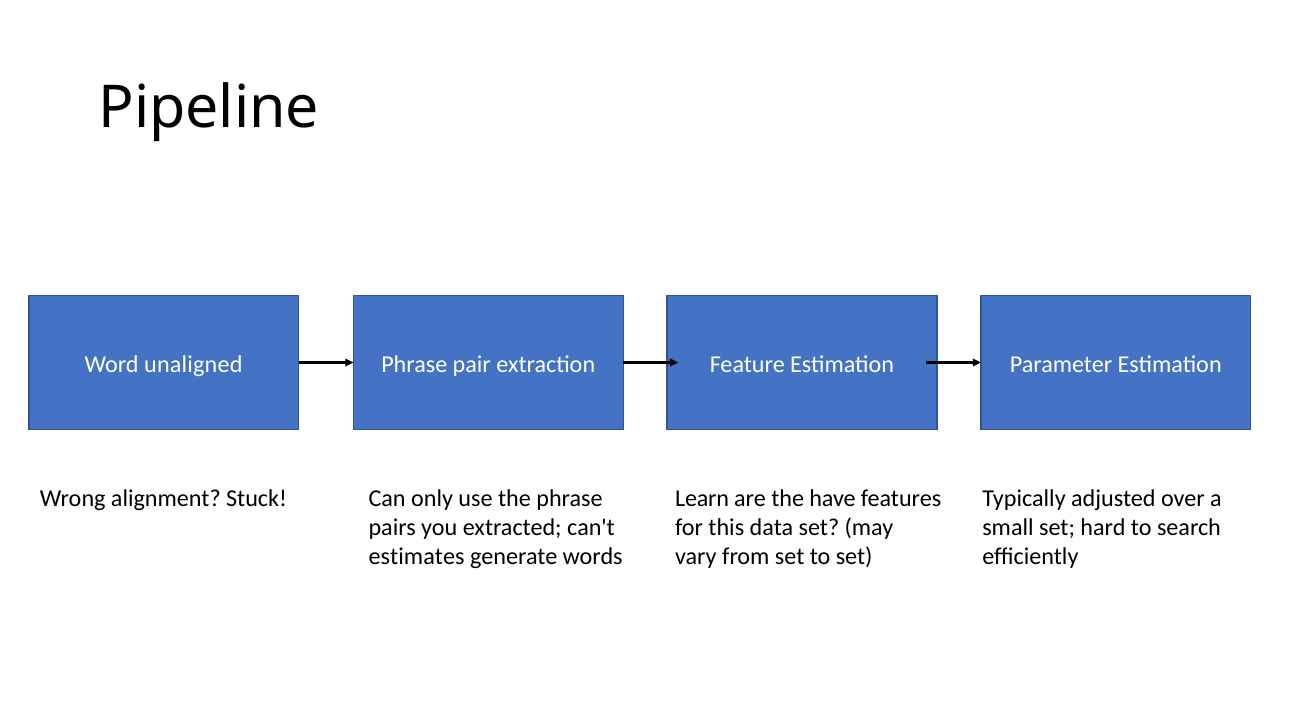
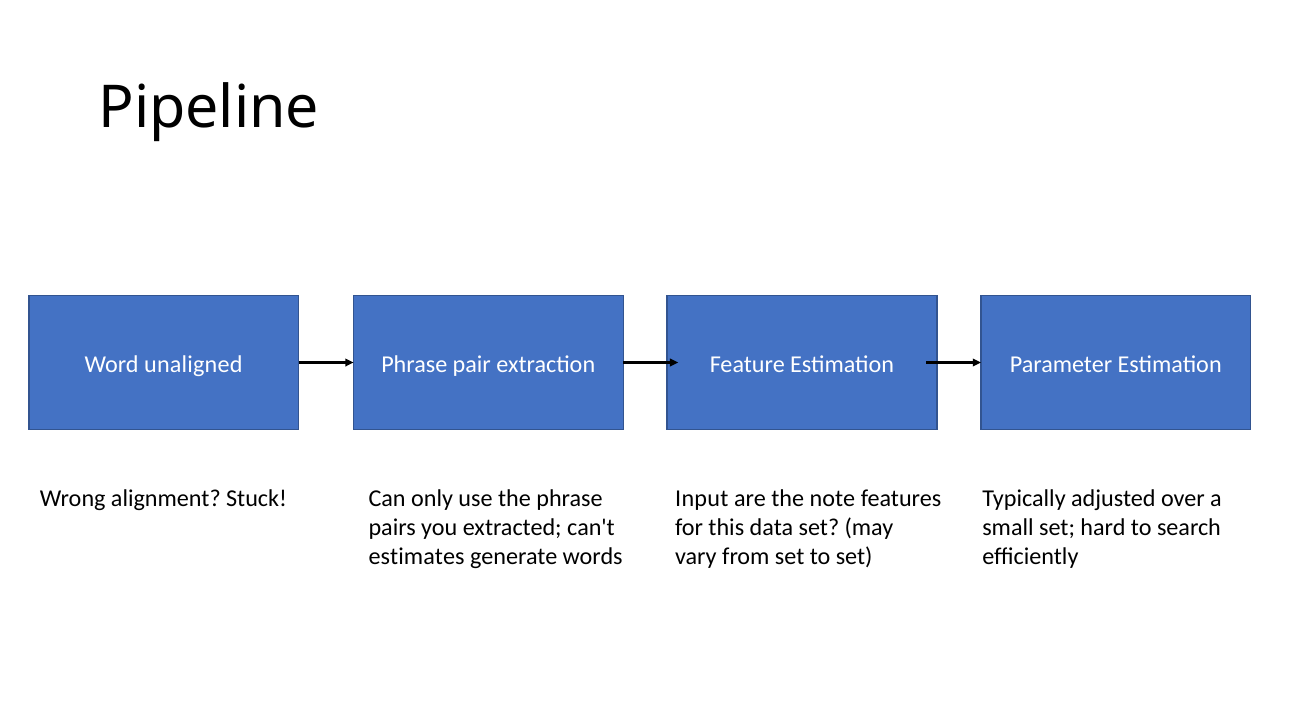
Learn: Learn -> Input (702, 499)
have: have -> note (832, 499)
